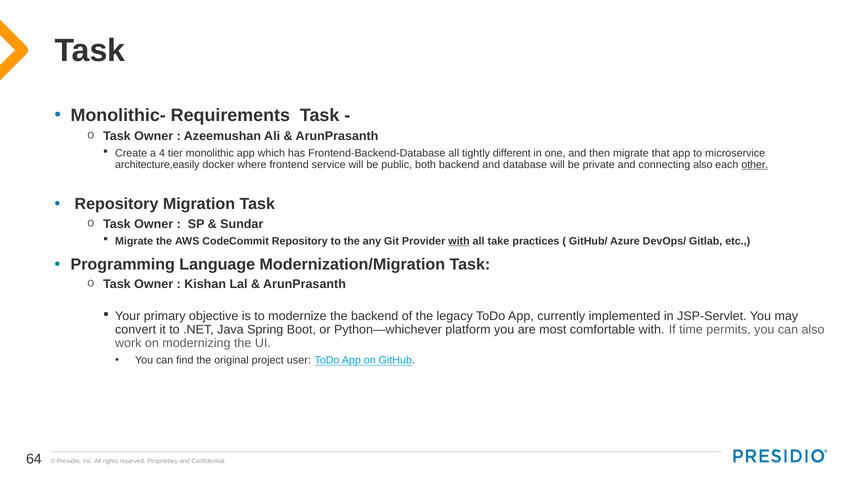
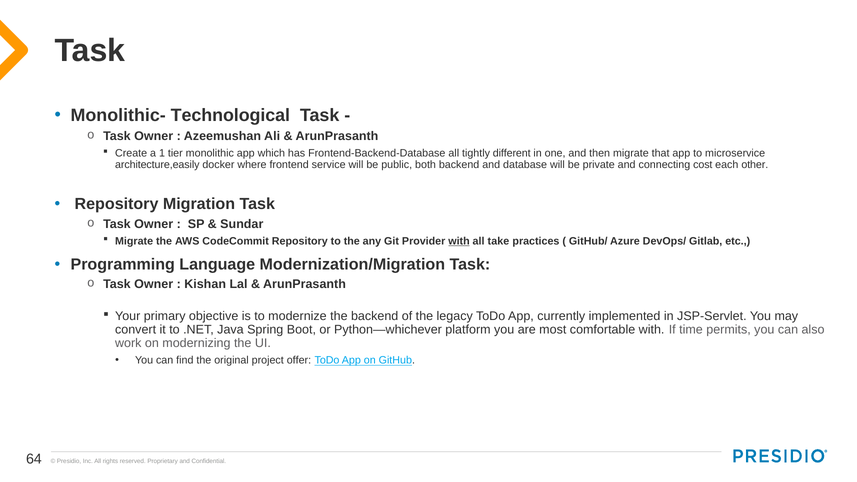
Requirements: Requirements -> Technological (230, 115)
4: 4 -> 1 (162, 153)
connecting also: also -> cost (703, 165)
other underline: present -> none (755, 165)
user: user -> offer (299, 360)
